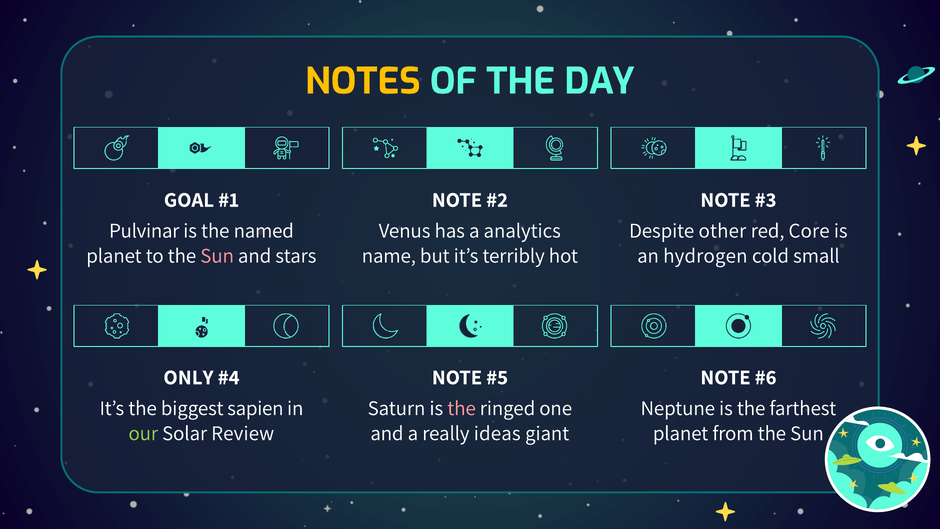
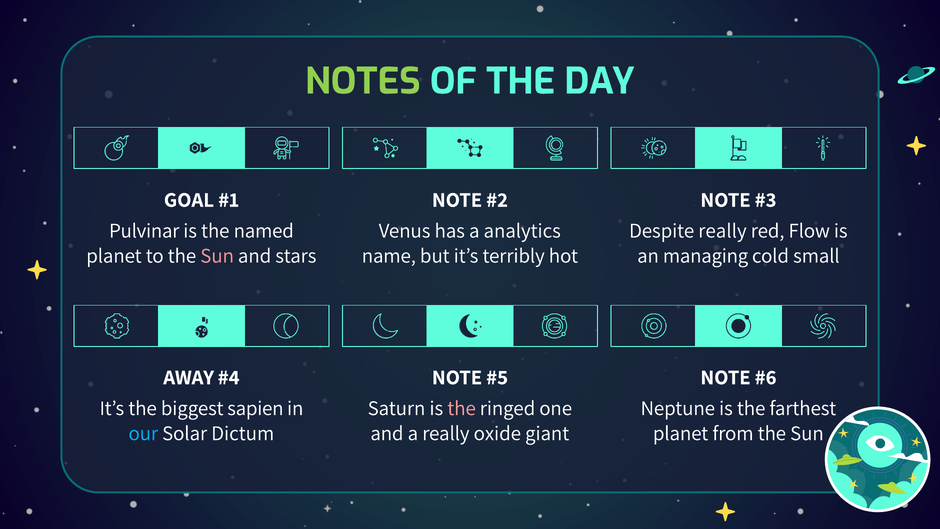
NOTES colour: yellow -> light green (363, 81)
Despite other: other -> really (722, 231)
Core: Core -> Flow (809, 231)
hydrogen: hydrogen -> managing (706, 256)
ONLY: ONLY -> AWAY (189, 377)
our colour: light green -> light blue (143, 433)
Review: Review -> Dictum (243, 433)
ideas: ideas -> oxide (497, 433)
